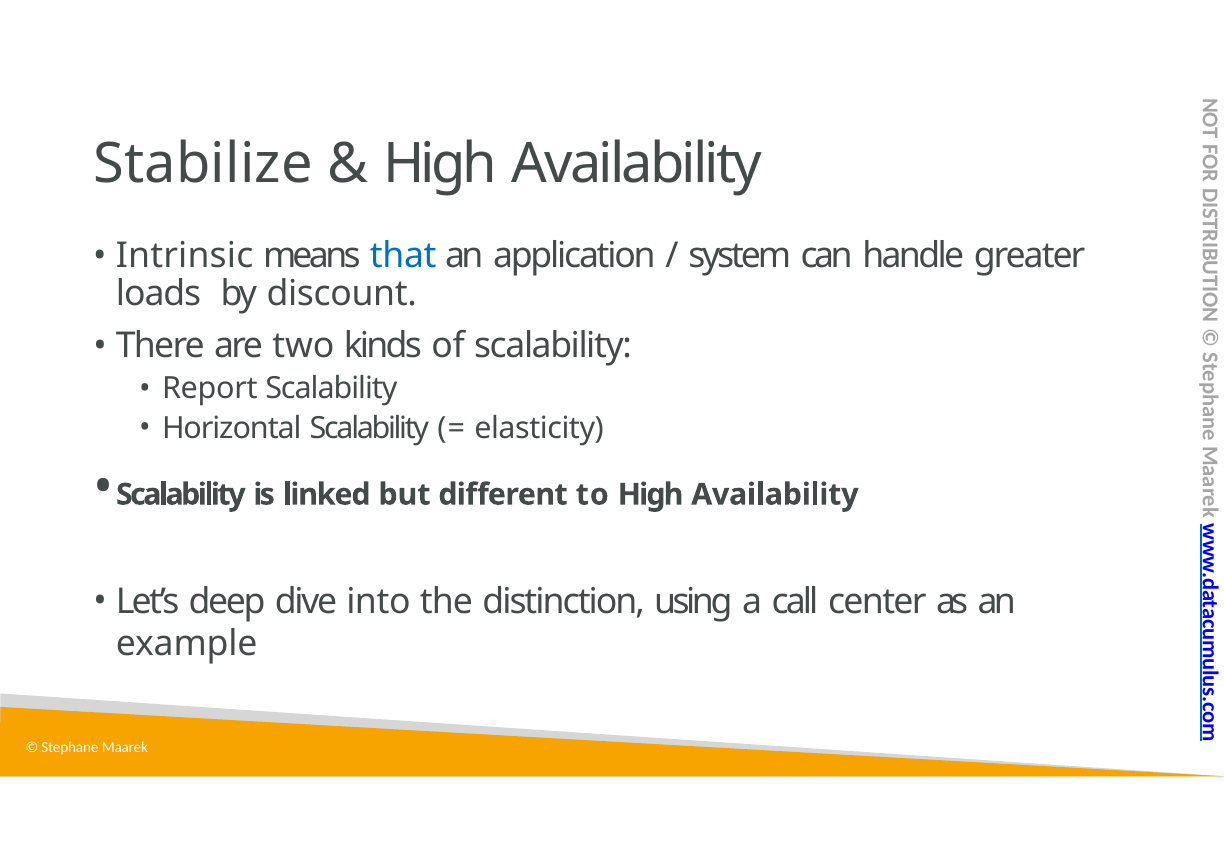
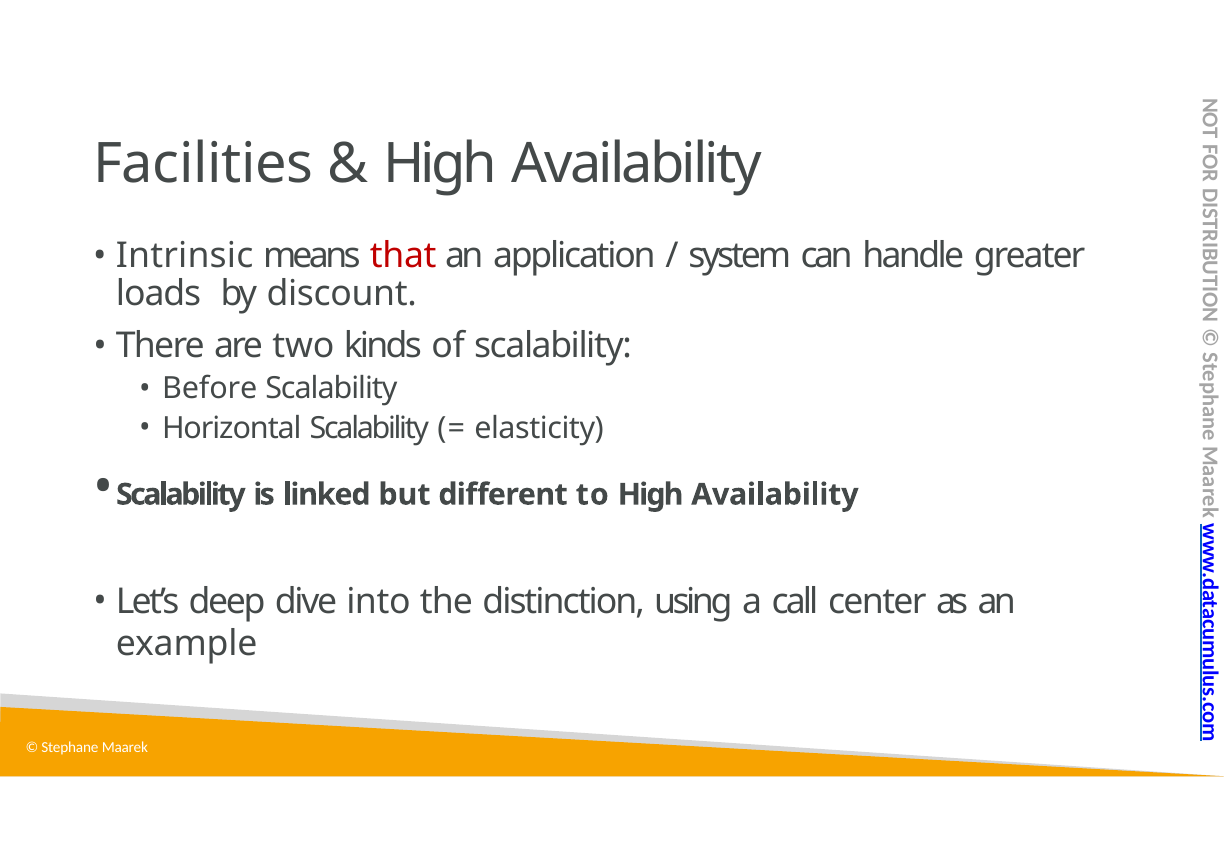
Stabilize: Stabilize -> Facilities (203, 164)
that colour: blue -> red (403, 256)
Report: Report -> Before (210, 389)
